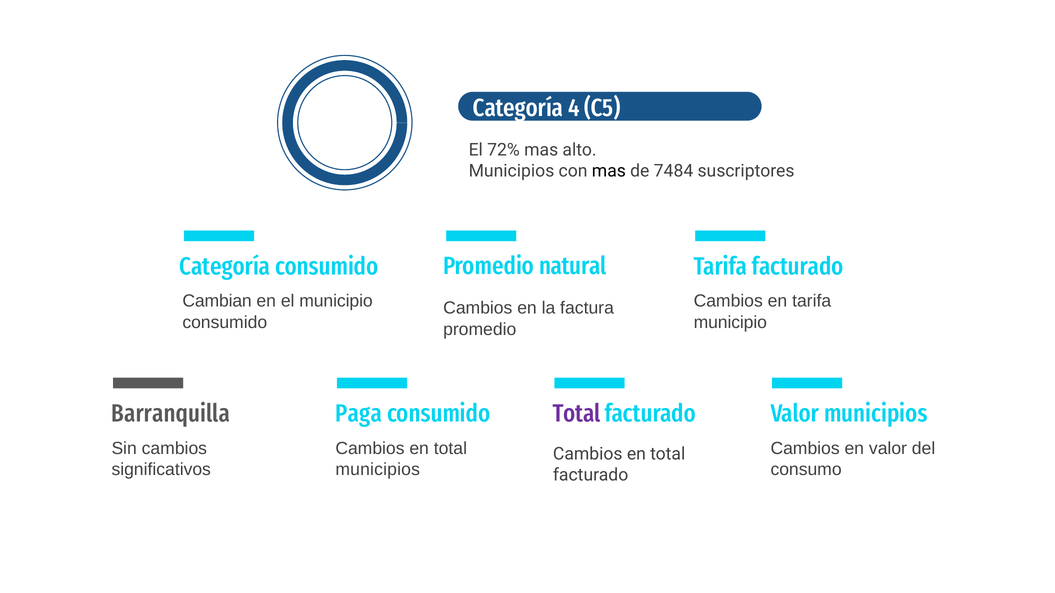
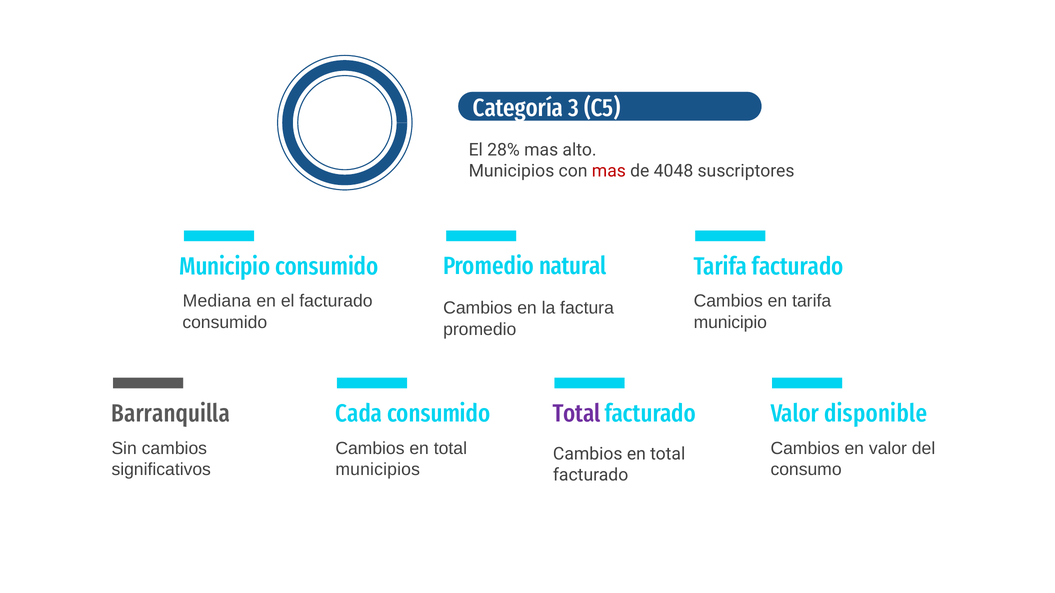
4: 4 -> 3 (574, 108)
72%: 72% -> 28% (504, 150)
mas colour: black -> red (609, 171)
7484: 7484 -> 4048 (674, 171)
Categoría: Categoría -> Municipio (225, 267)
Cambian: Cambian -> Mediana (217, 301)
el municipio: municipio -> facturado (336, 301)
Paga: Paga -> Cada (359, 414)
Valor municipios: municipios -> disponible (876, 414)
